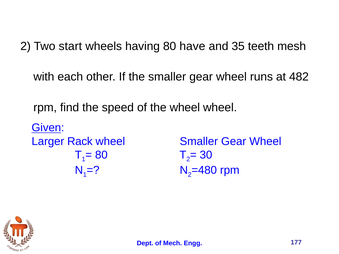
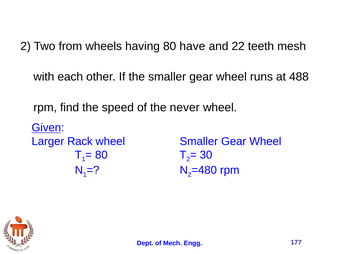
start: start -> from (70, 46)
35: 35 -> 22 (238, 46)
482: 482 -> 488 (299, 77)
the wheel: wheel -> never (185, 107)
